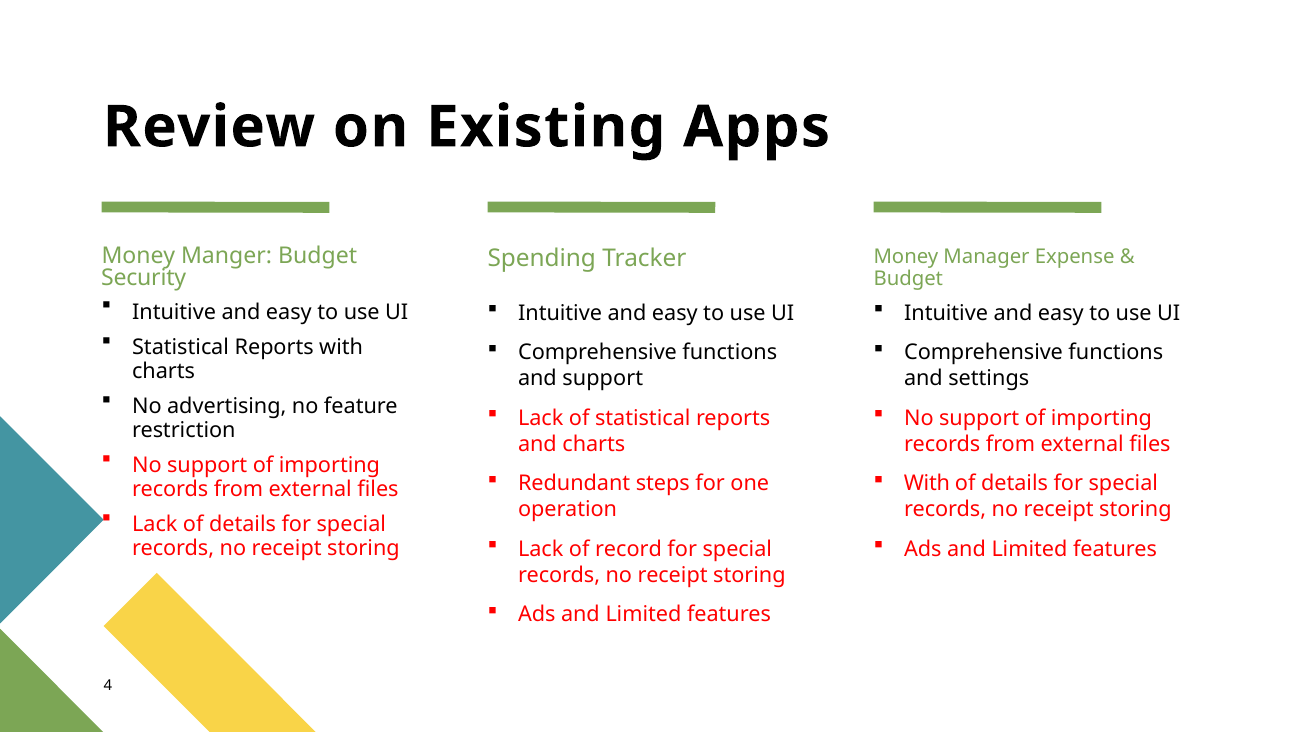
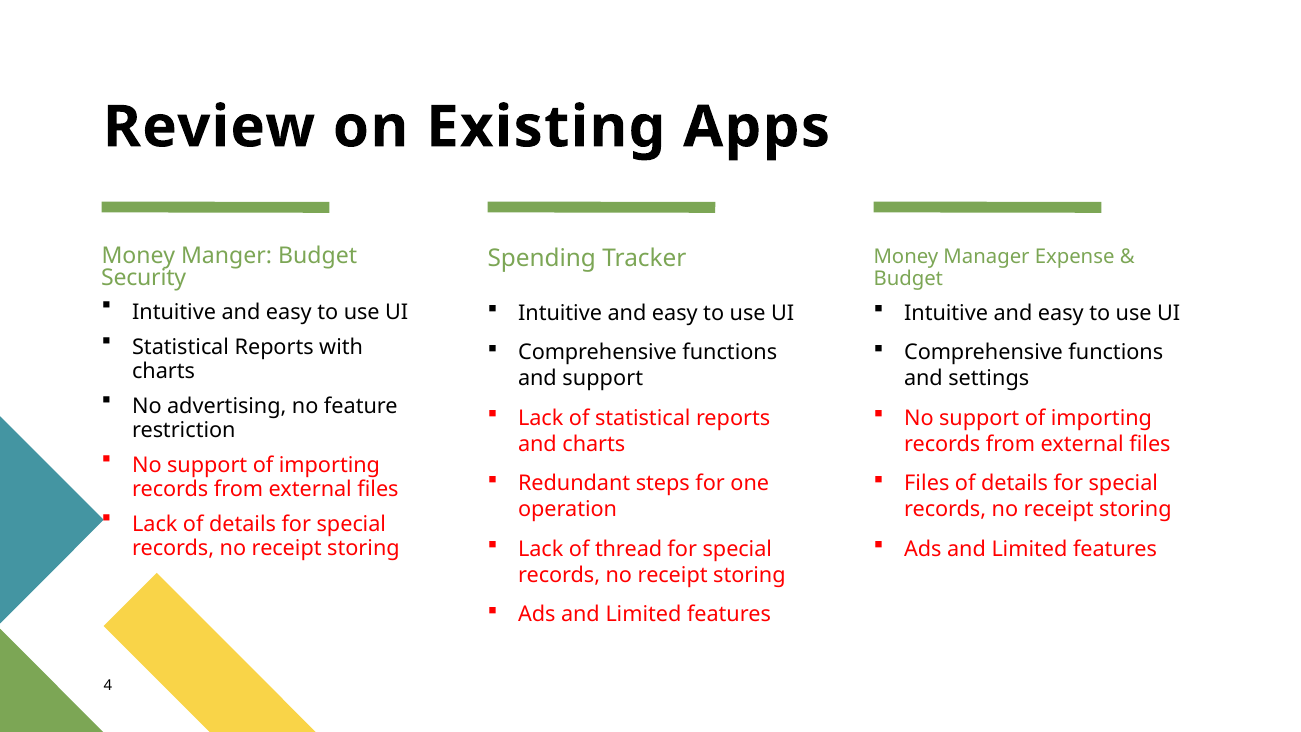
With: With -> Files (927, 484)
record: record -> thread (629, 549)
